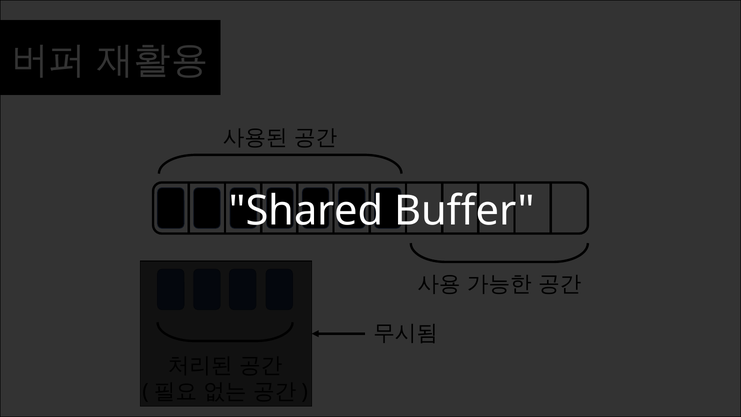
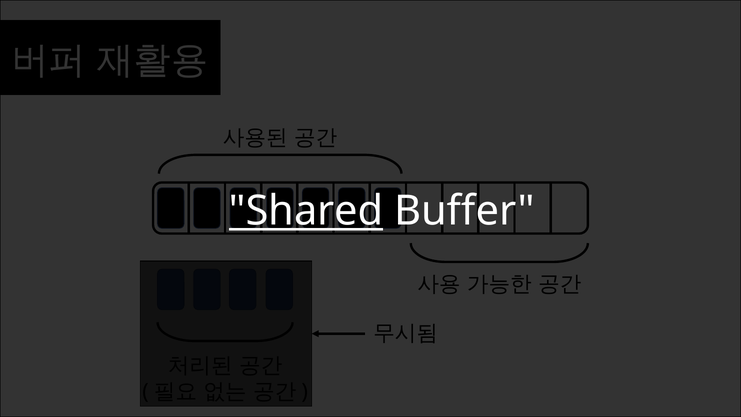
Shared underline: none -> present (306, 211)
